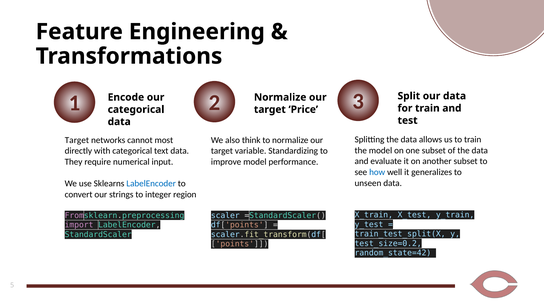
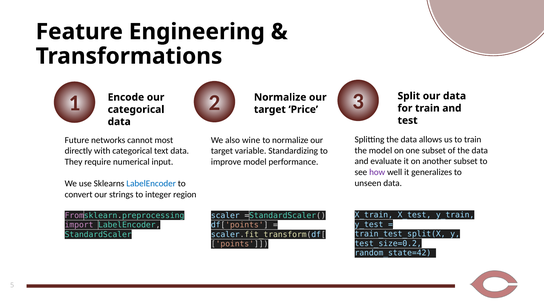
Target: Target -> Future (77, 140)
think: think -> wine (251, 140)
how colour: blue -> purple (377, 172)
